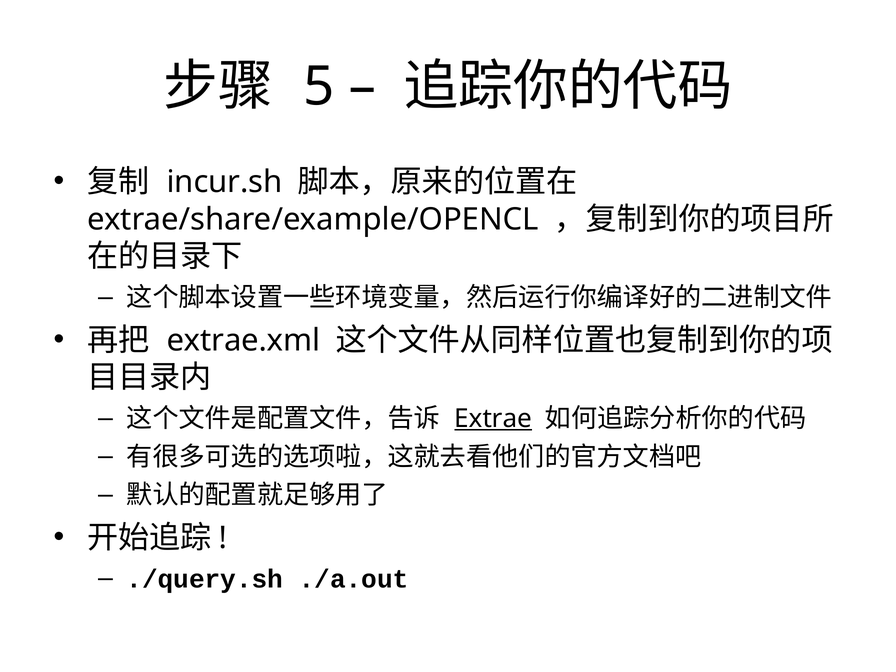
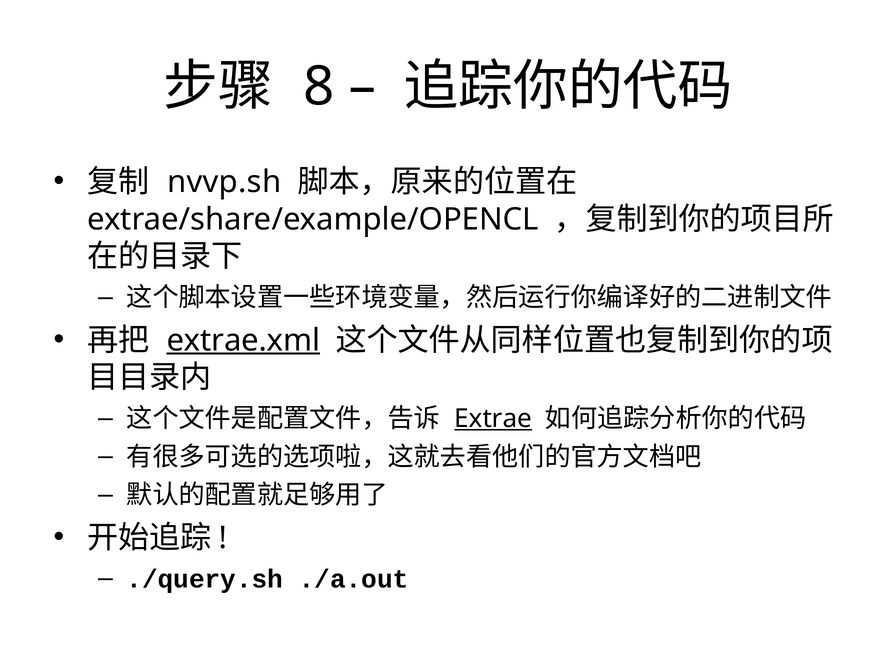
5: 5 -> 8 (319, 87)
incur.sh: incur.sh -> nvvp.sh (224, 182)
extrae.xml underline: none -> present (243, 340)
